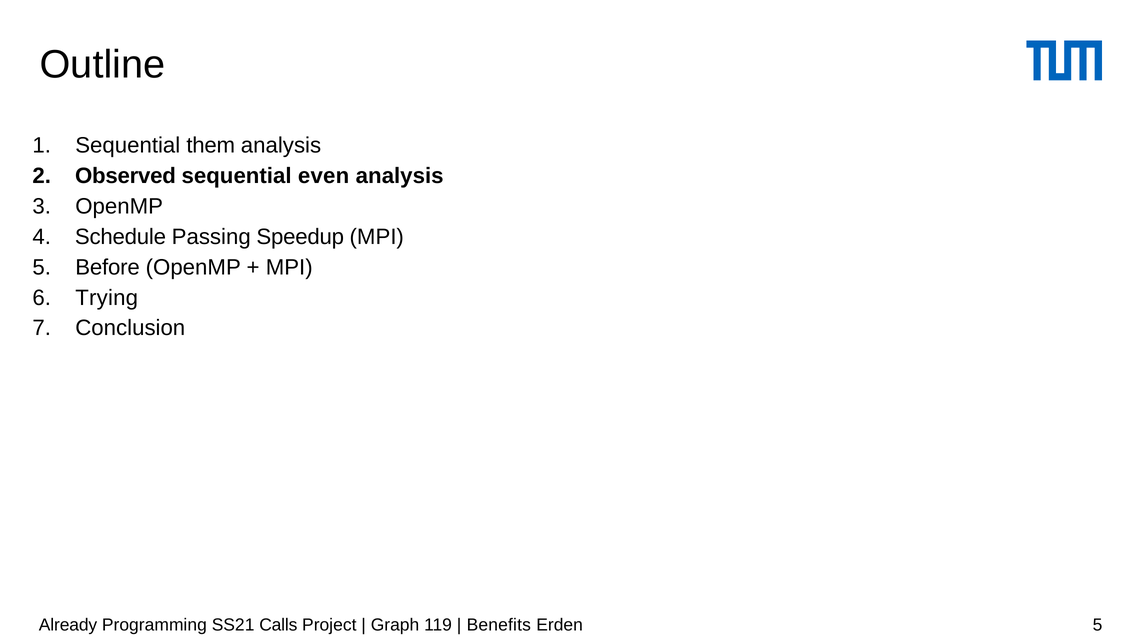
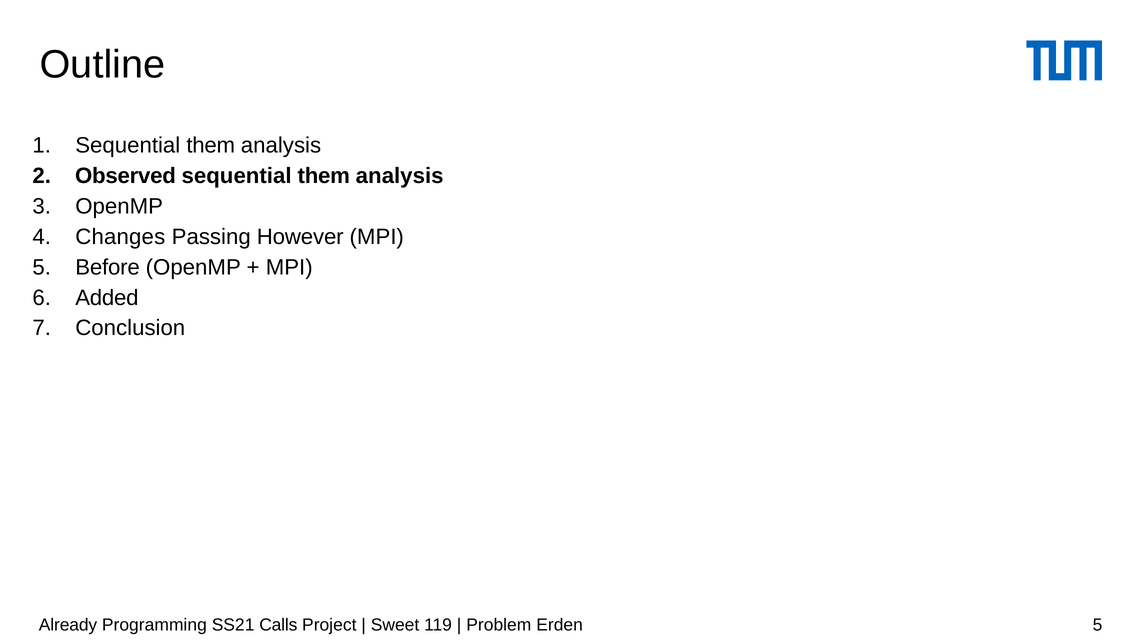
even: even -> them (324, 176)
Schedule: Schedule -> Changes (120, 237)
Speedup: Speedup -> However (300, 237)
Trying: Trying -> Added (107, 297)
Graph: Graph -> Sweet (395, 625)
Benefits: Benefits -> Problem (499, 625)
